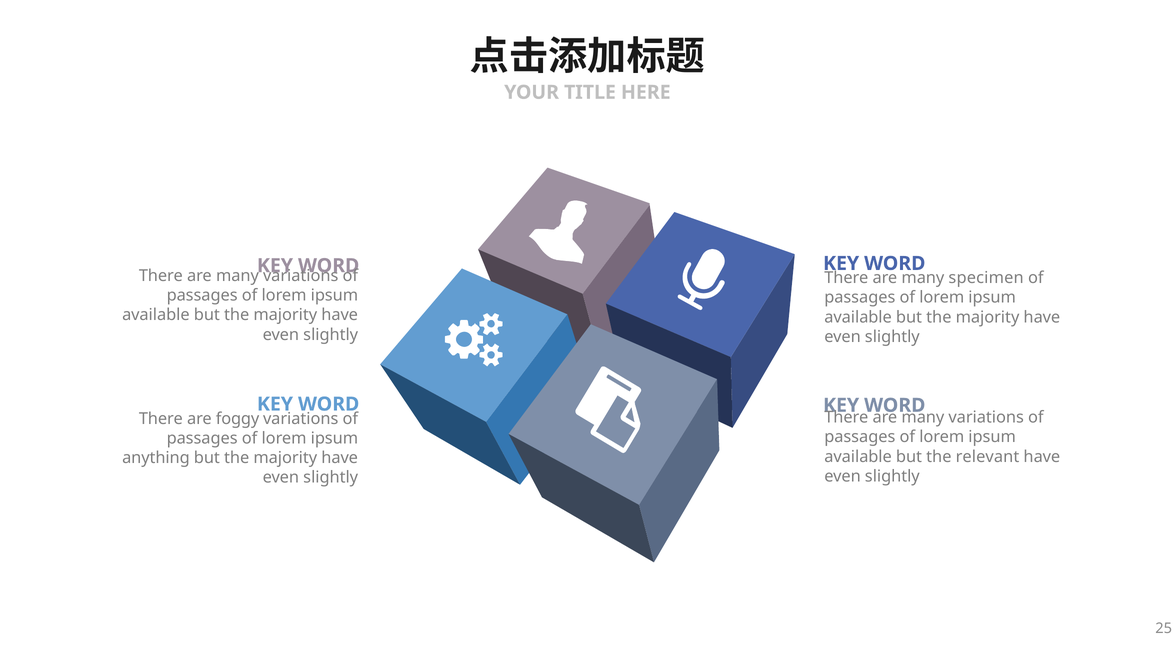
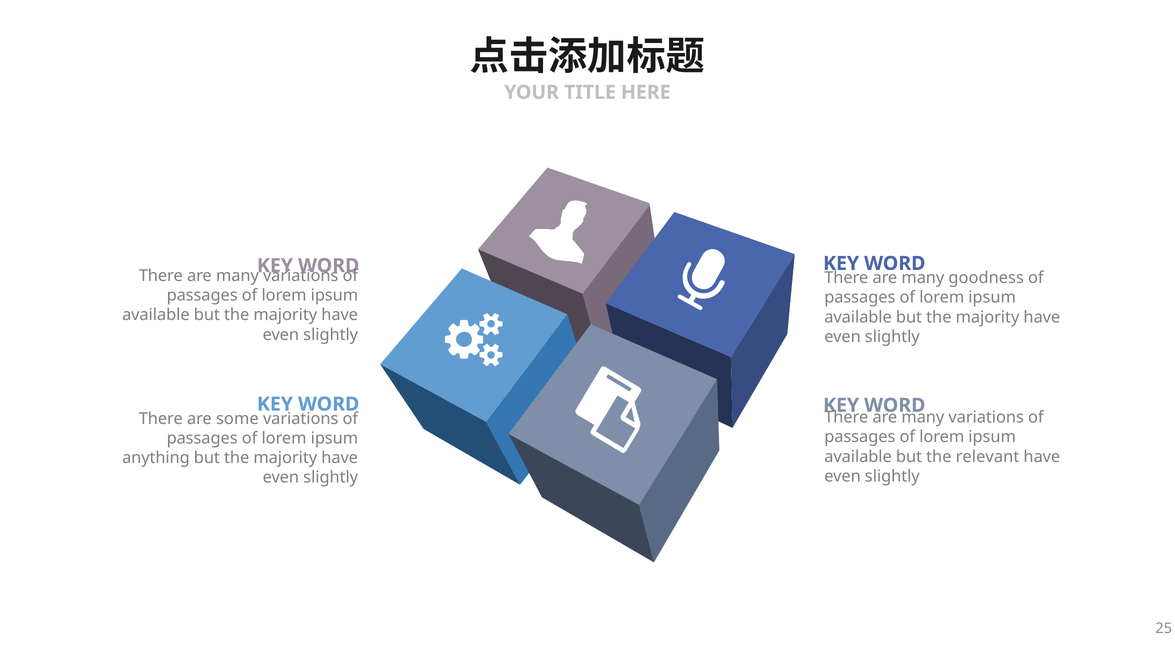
specimen: specimen -> goodness (986, 278)
foggy: foggy -> some (237, 419)
